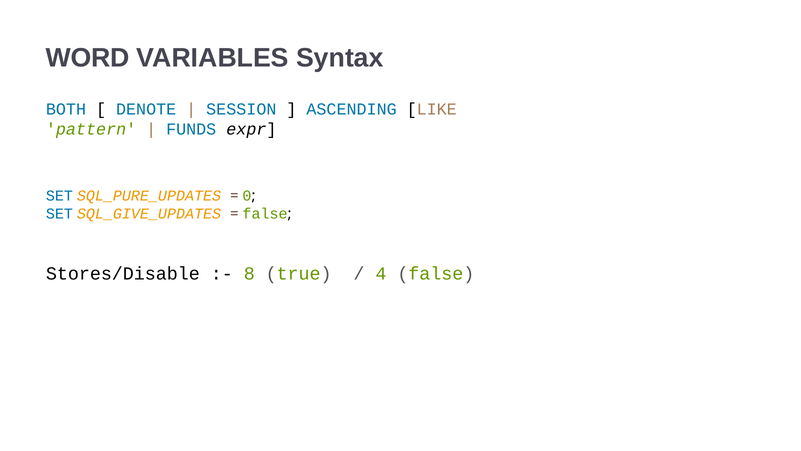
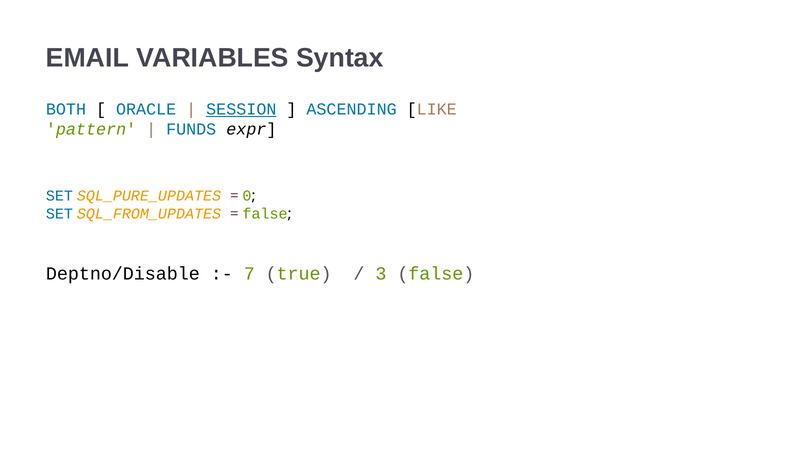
WORD: WORD -> EMAIL (87, 58)
DENOTE: DENOTE -> ORACLE (146, 109)
SESSION underline: none -> present (241, 109)
SQL_GIVE_UPDATES: SQL_GIVE_UPDATES -> SQL_FROM_UPDATES (149, 214)
Stores/Disable: Stores/Disable -> Deptno/Disable (123, 273)
8: 8 -> 7 (249, 273)
4: 4 -> 3 (381, 273)
